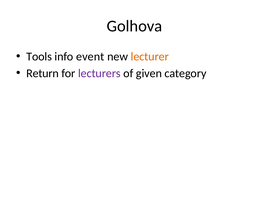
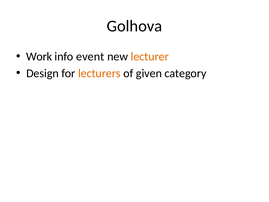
Tools: Tools -> Work (39, 56)
Return: Return -> Design (42, 73)
lecturers colour: purple -> orange (99, 73)
